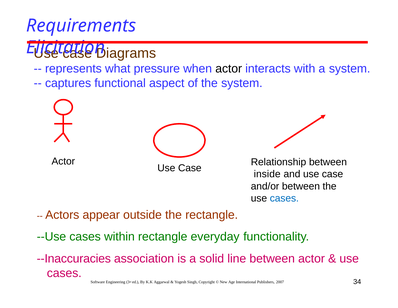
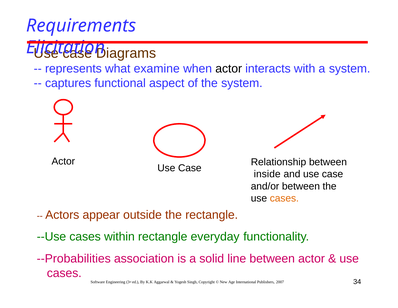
pressure: pressure -> examine (157, 69)
cases colour: blue -> orange (284, 198)
--Inaccuracies: --Inaccuracies -> --Probabilities (74, 258)
